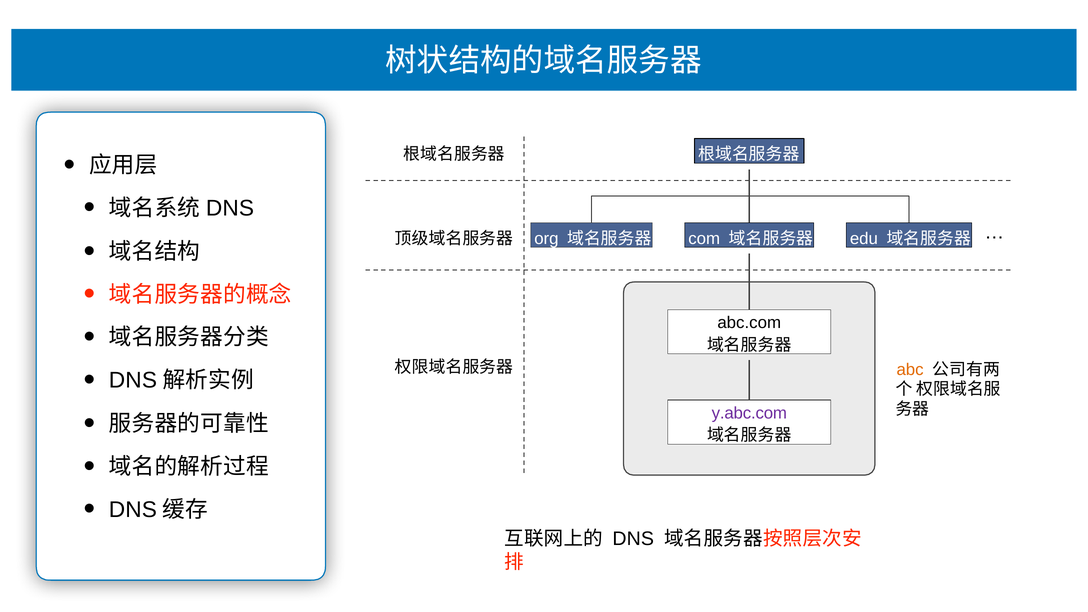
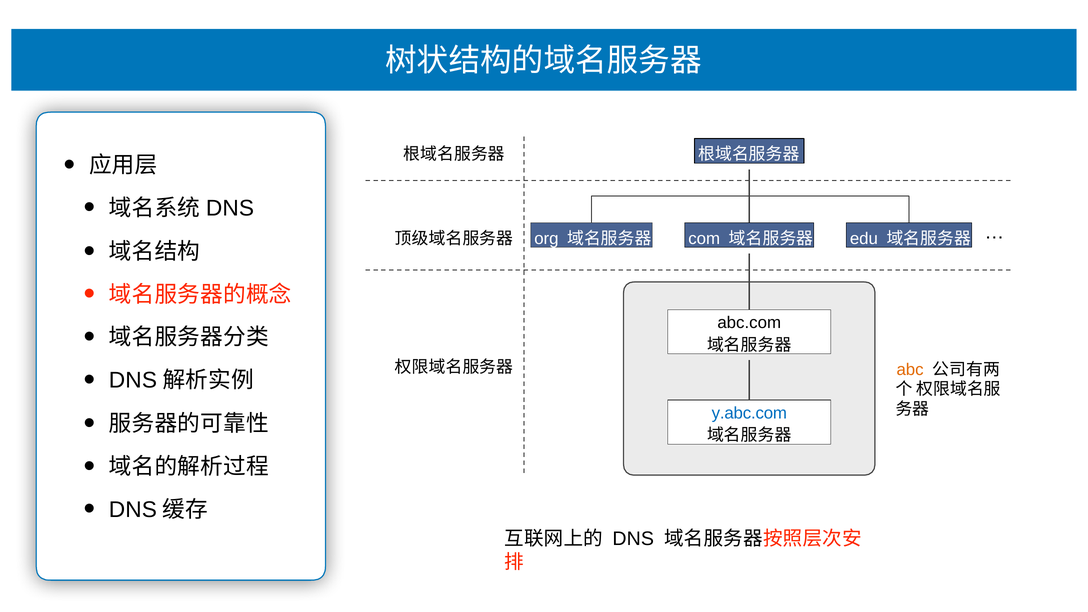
y.abc.com colour: purple -> blue (749, 413)
